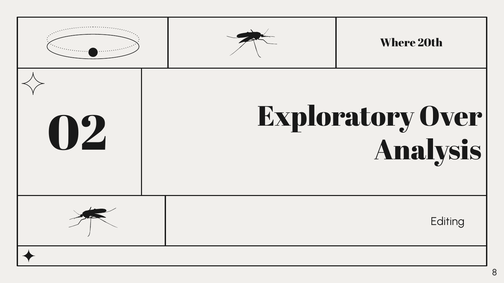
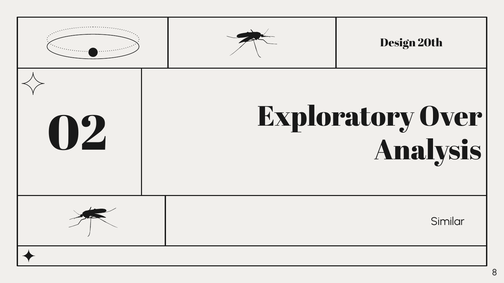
Where: Where -> Design (398, 43)
Editing: Editing -> Similar (448, 222)
